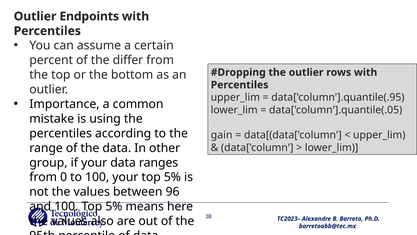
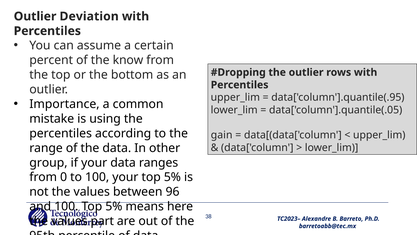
Endpoints: Endpoints -> Deviation (89, 16)
differ: differ -> know (128, 60)
also: also -> part (102, 221)
